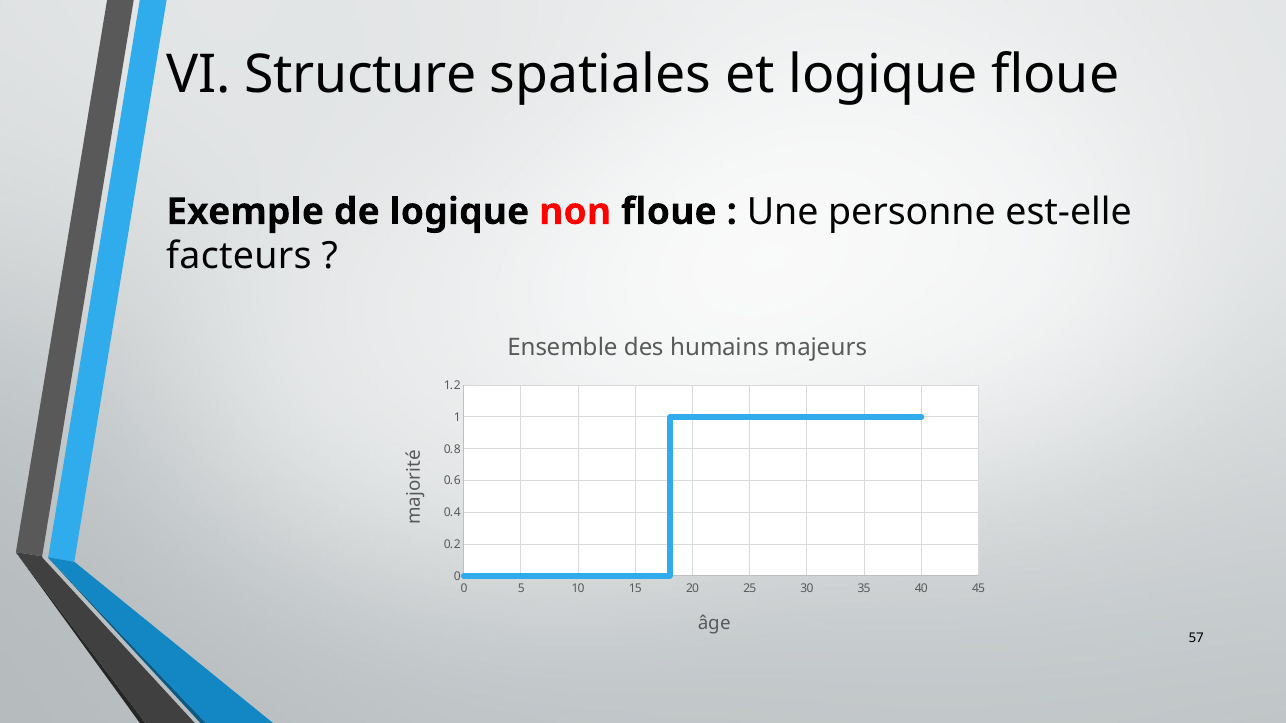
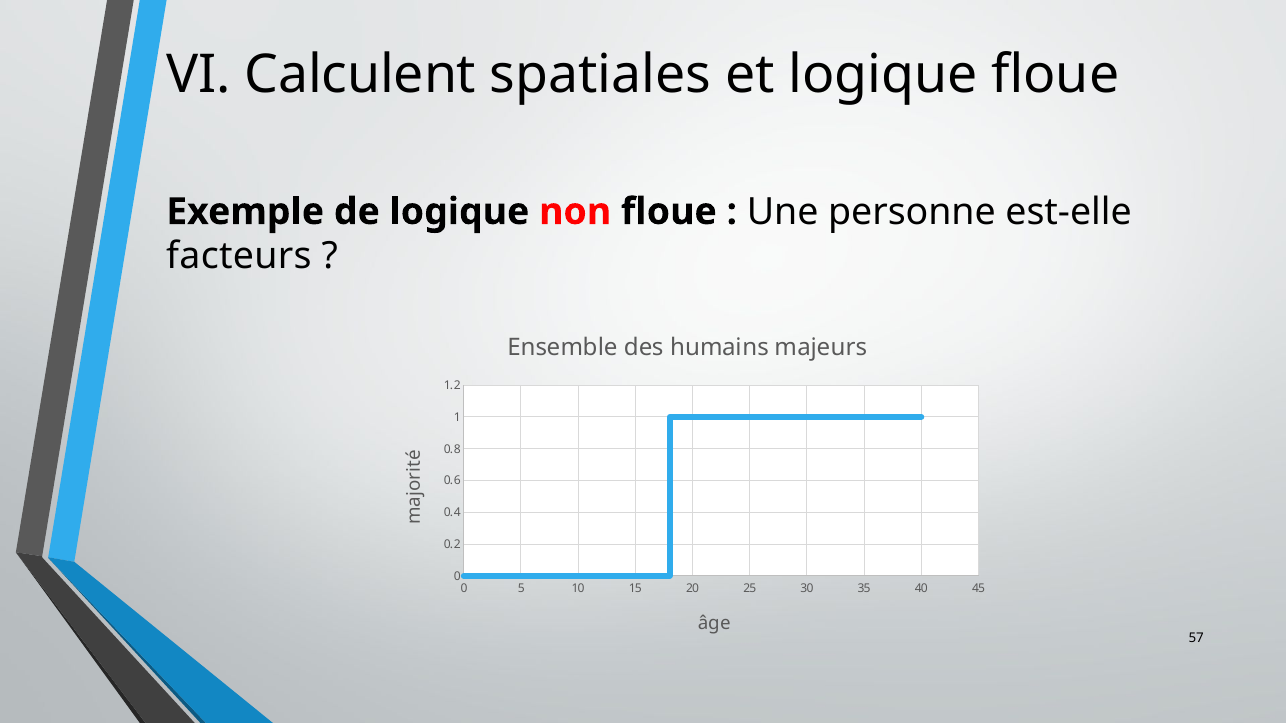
Structure: Structure -> Calculent (360, 75)
